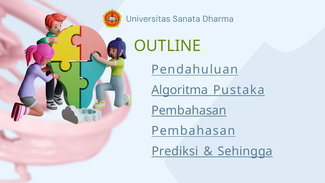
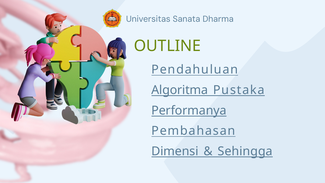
Pembahasan: Pembahasan -> Performanya (189, 110)
Prediksi: Prediksi -> Dimensi (175, 151)
